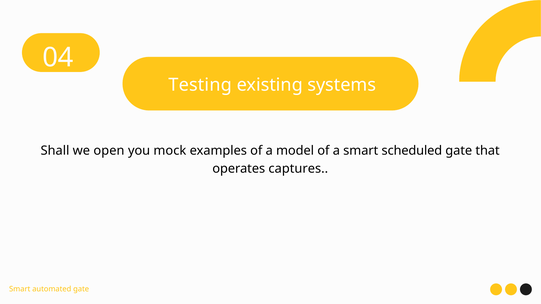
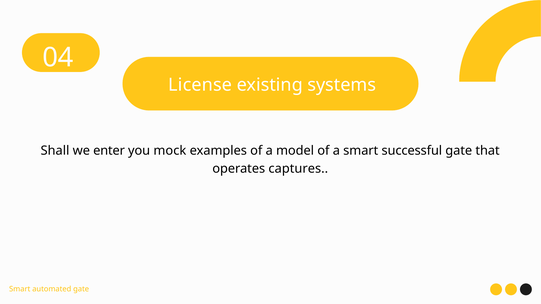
Testing: Testing -> License (200, 85)
open: open -> enter (109, 151)
scheduled: scheduled -> successful (412, 151)
